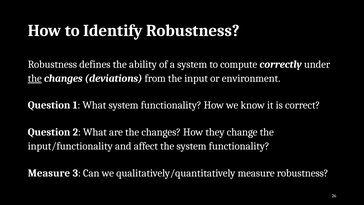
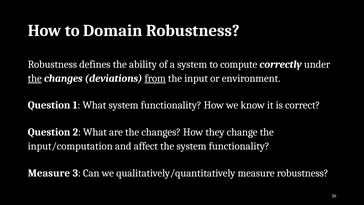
Identify: Identify -> Domain (113, 31)
from underline: none -> present (155, 78)
input/functionality: input/functionality -> input/computation (70, 146)
